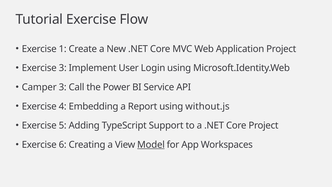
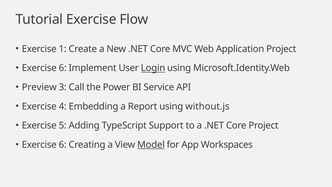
3: 3 -> 6 (63, 68)
Login underline: none -> present (153, 68)
Camper: Camper -> Preview (39, 87)
